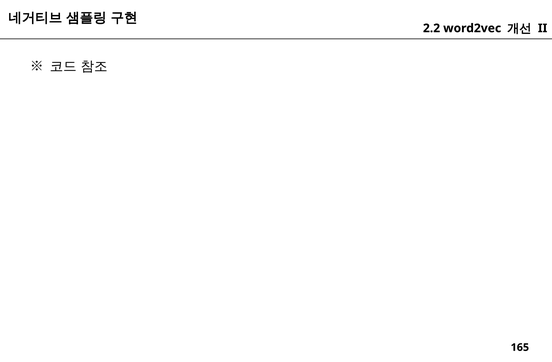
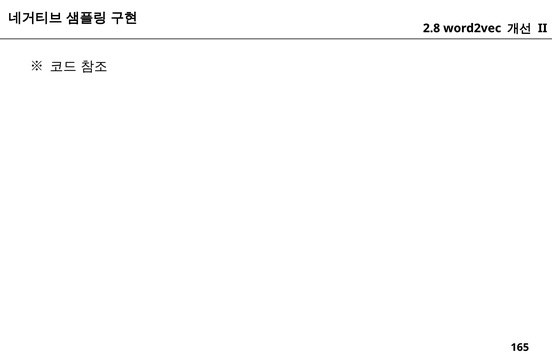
2.2: 2.2 -> 2.8 (432, 28)
